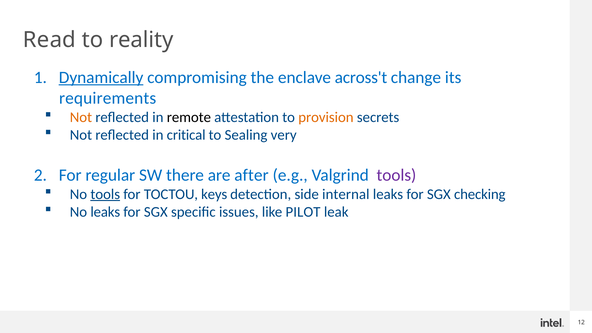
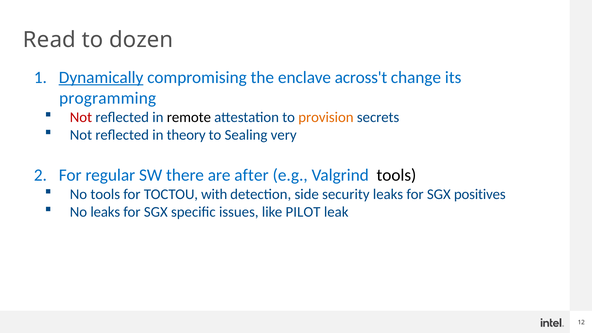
reality: reality -> dozen (141, 40)
requirements: requirements -> programming (108, 98)
Not colour: orange -> red (81, 117)
critical: critical -> theory (186, 135)
tools colour: purple -> black (396, 175)
tools underline: present -> none (105, 194)
keys: keys -> with (214, 194)
internal: internal -> security (346, 194)
checking: checking -> positives (480, 194)
